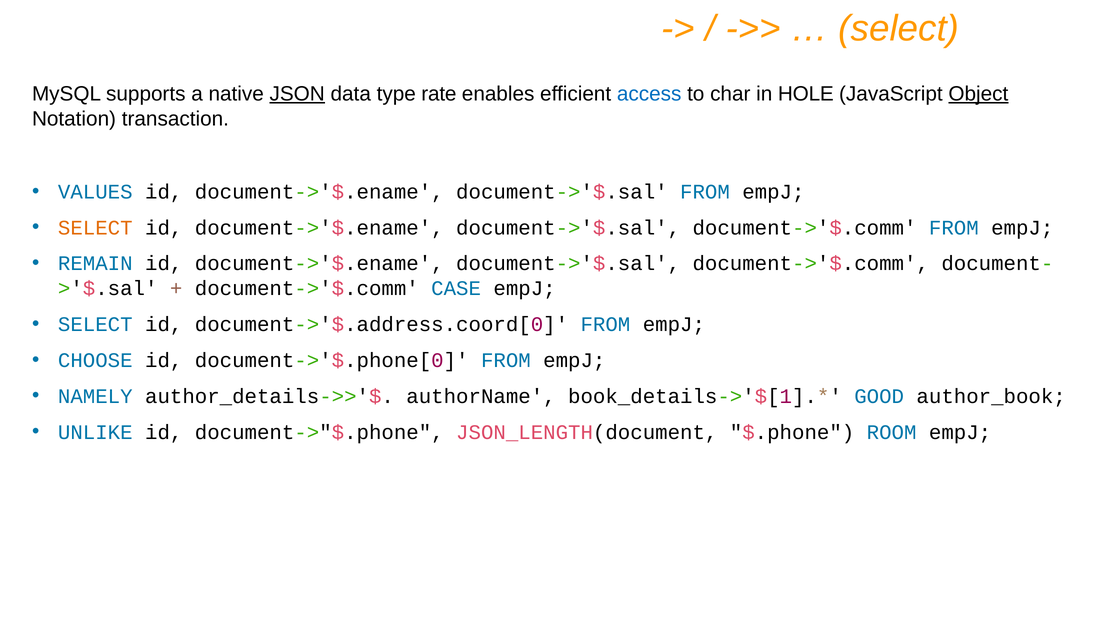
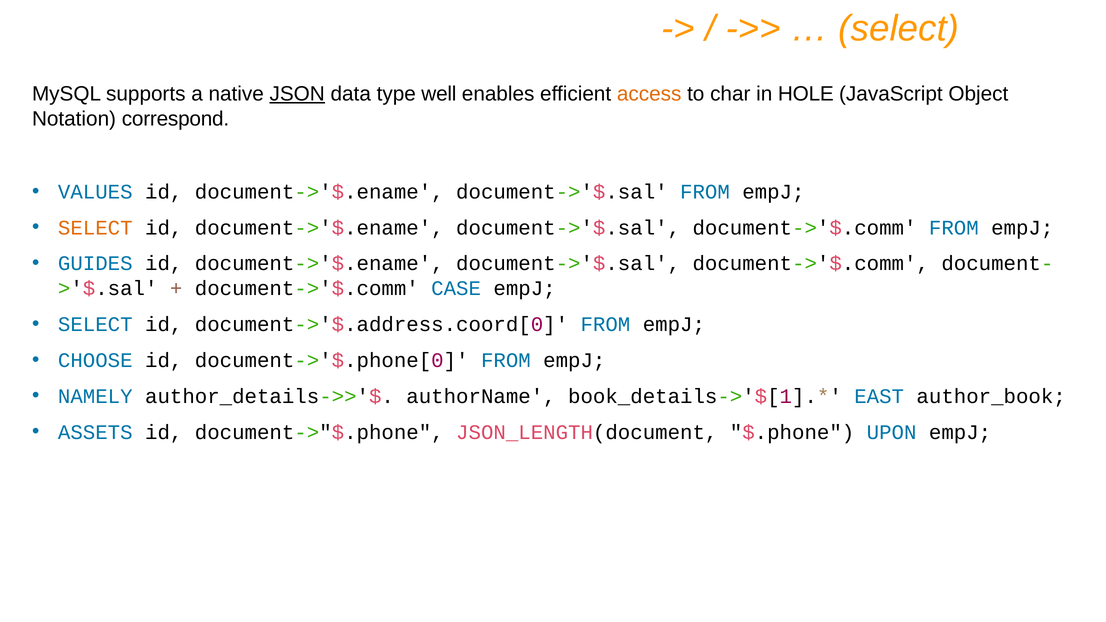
rate: rate -> well (439, 94)
access colour: blue -> orange (649, 94)
Object underline: present -> none (978, 94)
transaction: transaction -> correspond (175, 119)
REMAIN: REMAIN -> GUIDES (95, 264)
GOOD: GOOD -> EAST (879, 396)
UNLIKE: UNLIKE -> ASSETS (95, 432)
ROOM: ROOM -> UPON (892, 432)
